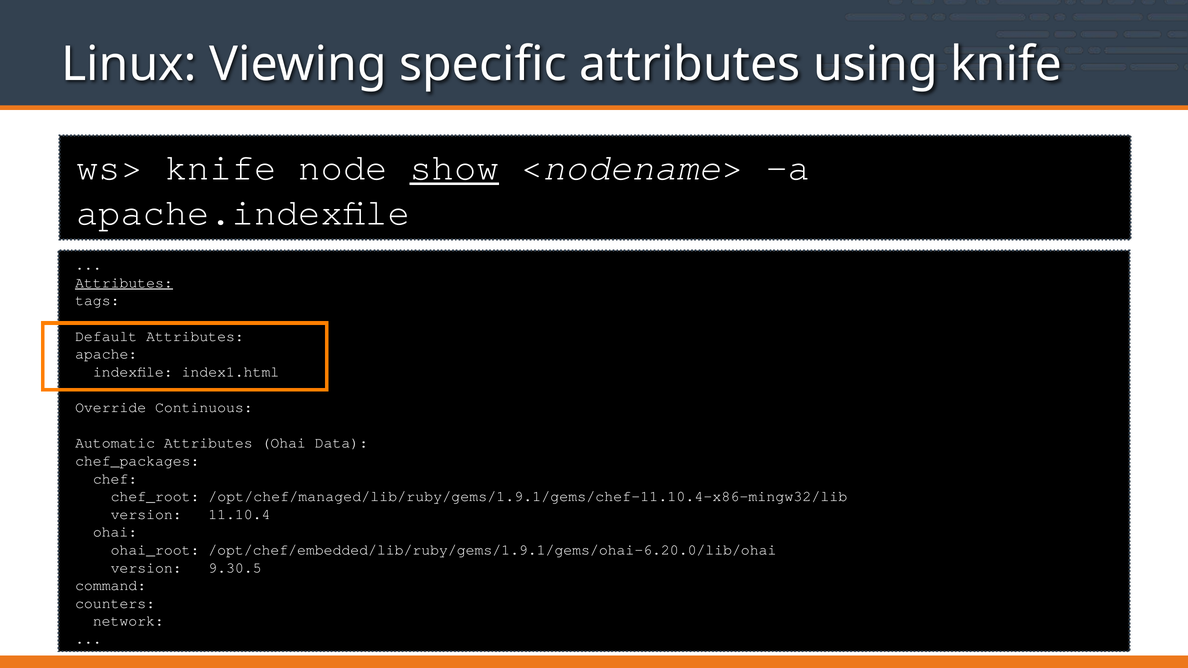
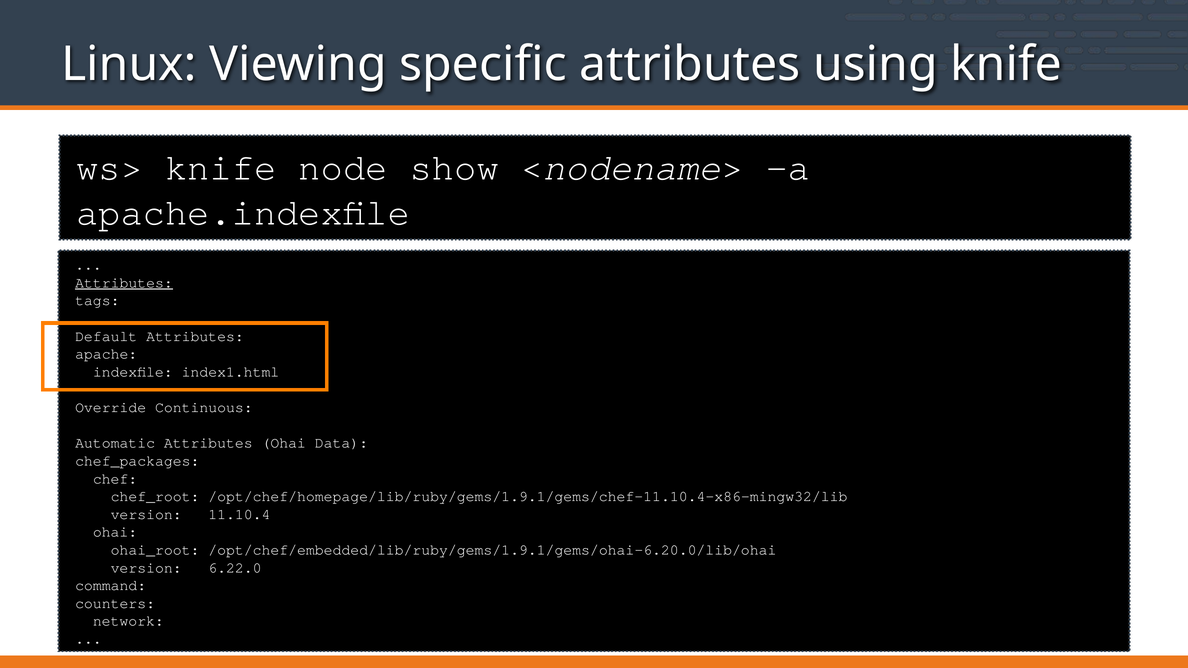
show underline: present -> none (454, 168)
/opt/chef/managed/lib/ruby/gems/1.9.1/gems/chef-11.10.4-x86-mingw32/lib: /opt/chef/managed/lib/ruby/gems/1.9.1/gems/chef-11.10.4-x86-mingw32/lib -> /opt/chef/homepage/lib/ruby/gems/1.9.1/gems/chef-11.10.4-x86-mingw32/lib (528, 497)
9.30.5: 9.30.5 -> 6.22.0 (235, 568)
